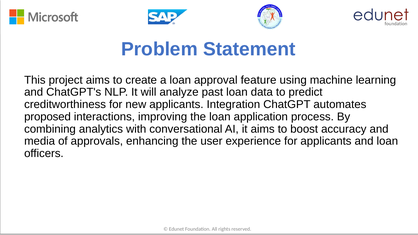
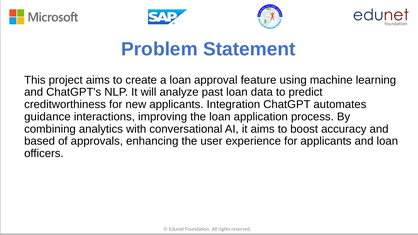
proposed: proposed -> guidance (47, 117)
media: media -> based (40, 141)
